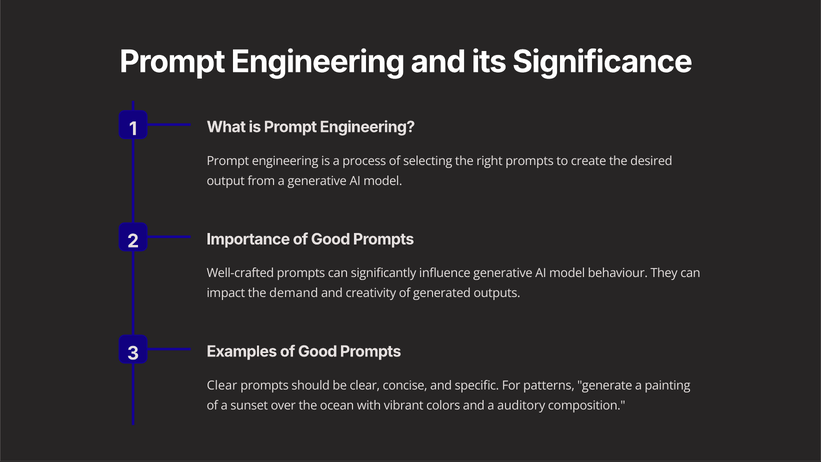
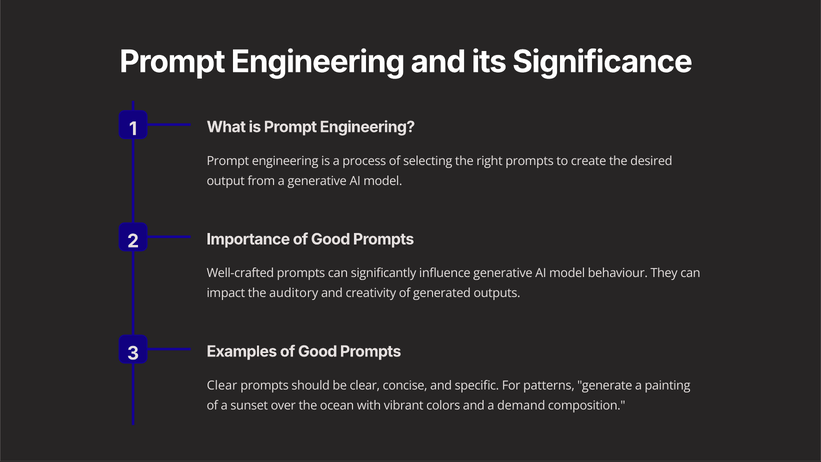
demand: demand -> auditory (294, 293)
auditory: auditory -> demand (521, 405)
